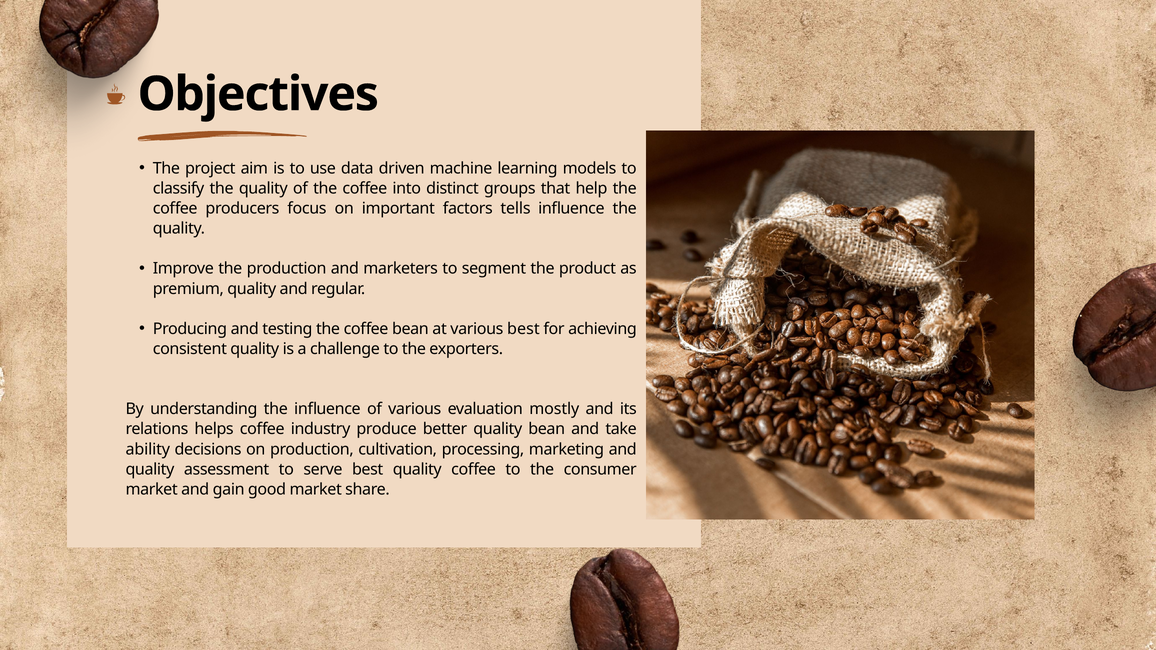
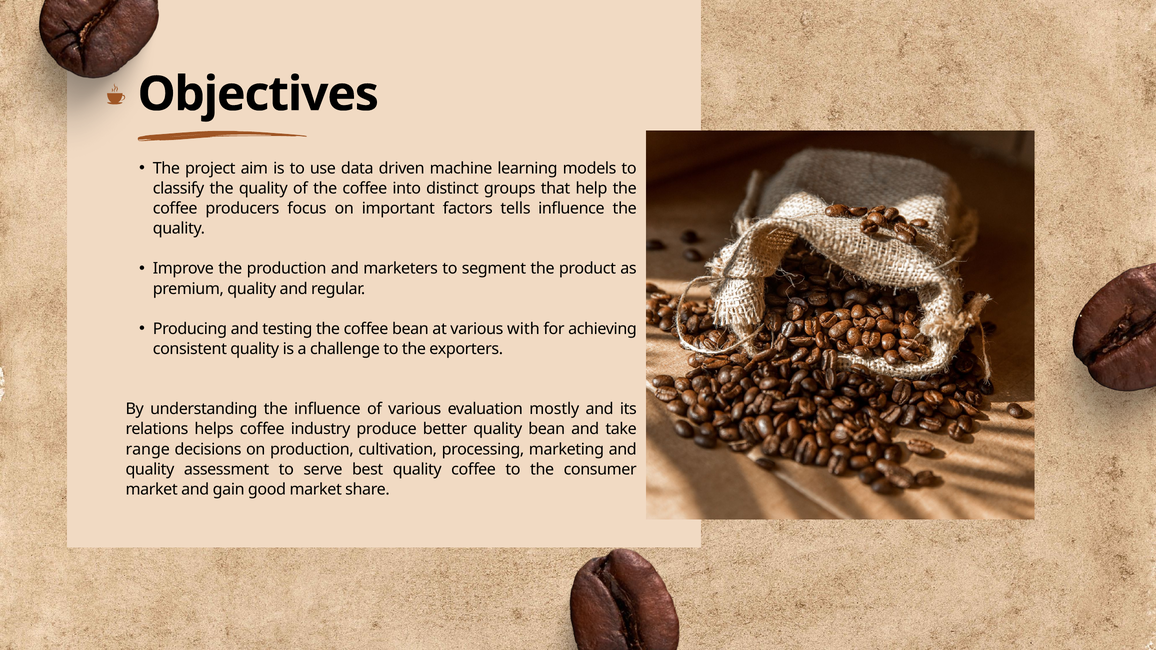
various best: best -> with (523, 329)
ability: ability -> range (148, 449)
